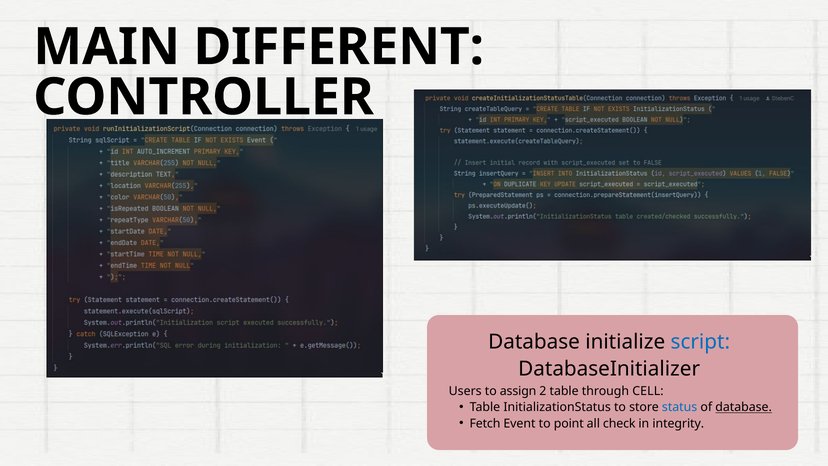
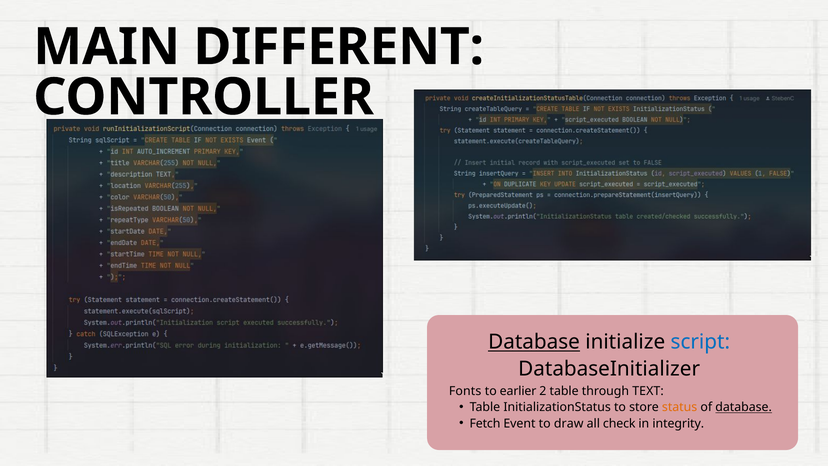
Database underline: none -> present (534, 342)
Users: Users -> Fonts (465, 391)
assign: assign -> earlier (518, 391)
CELL: CELL -> TEXT (648, 391)
status colour: blue -> orange (680, 407)
point: point -> draw (569, 423)
